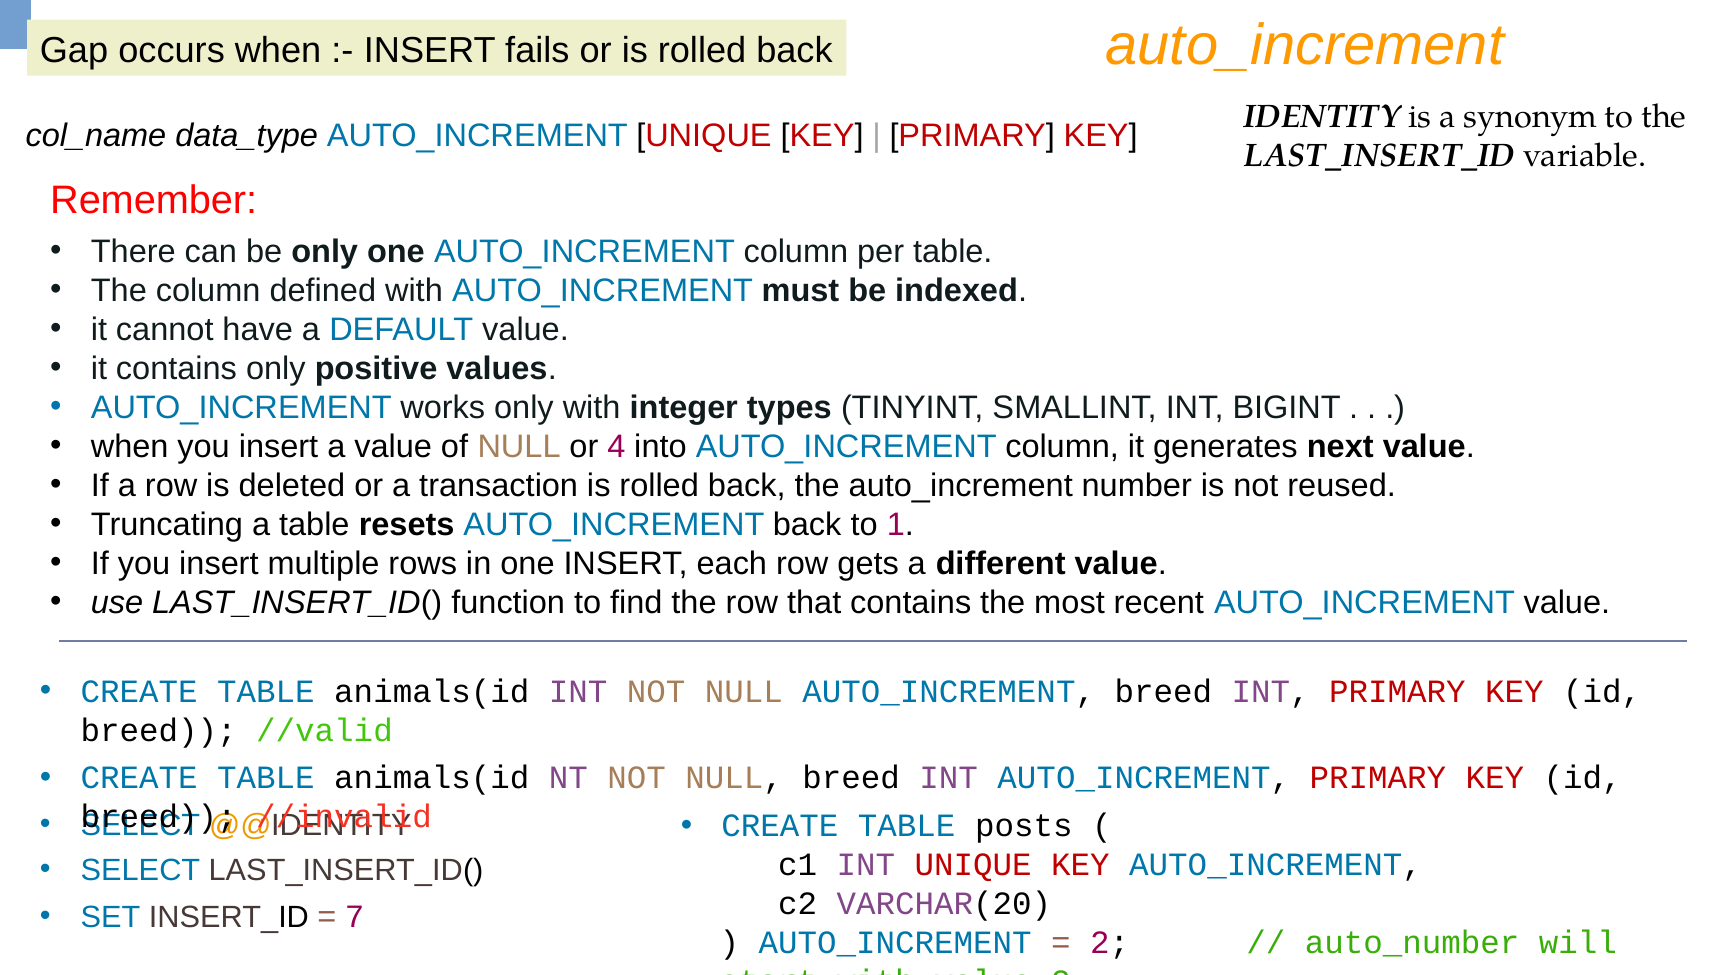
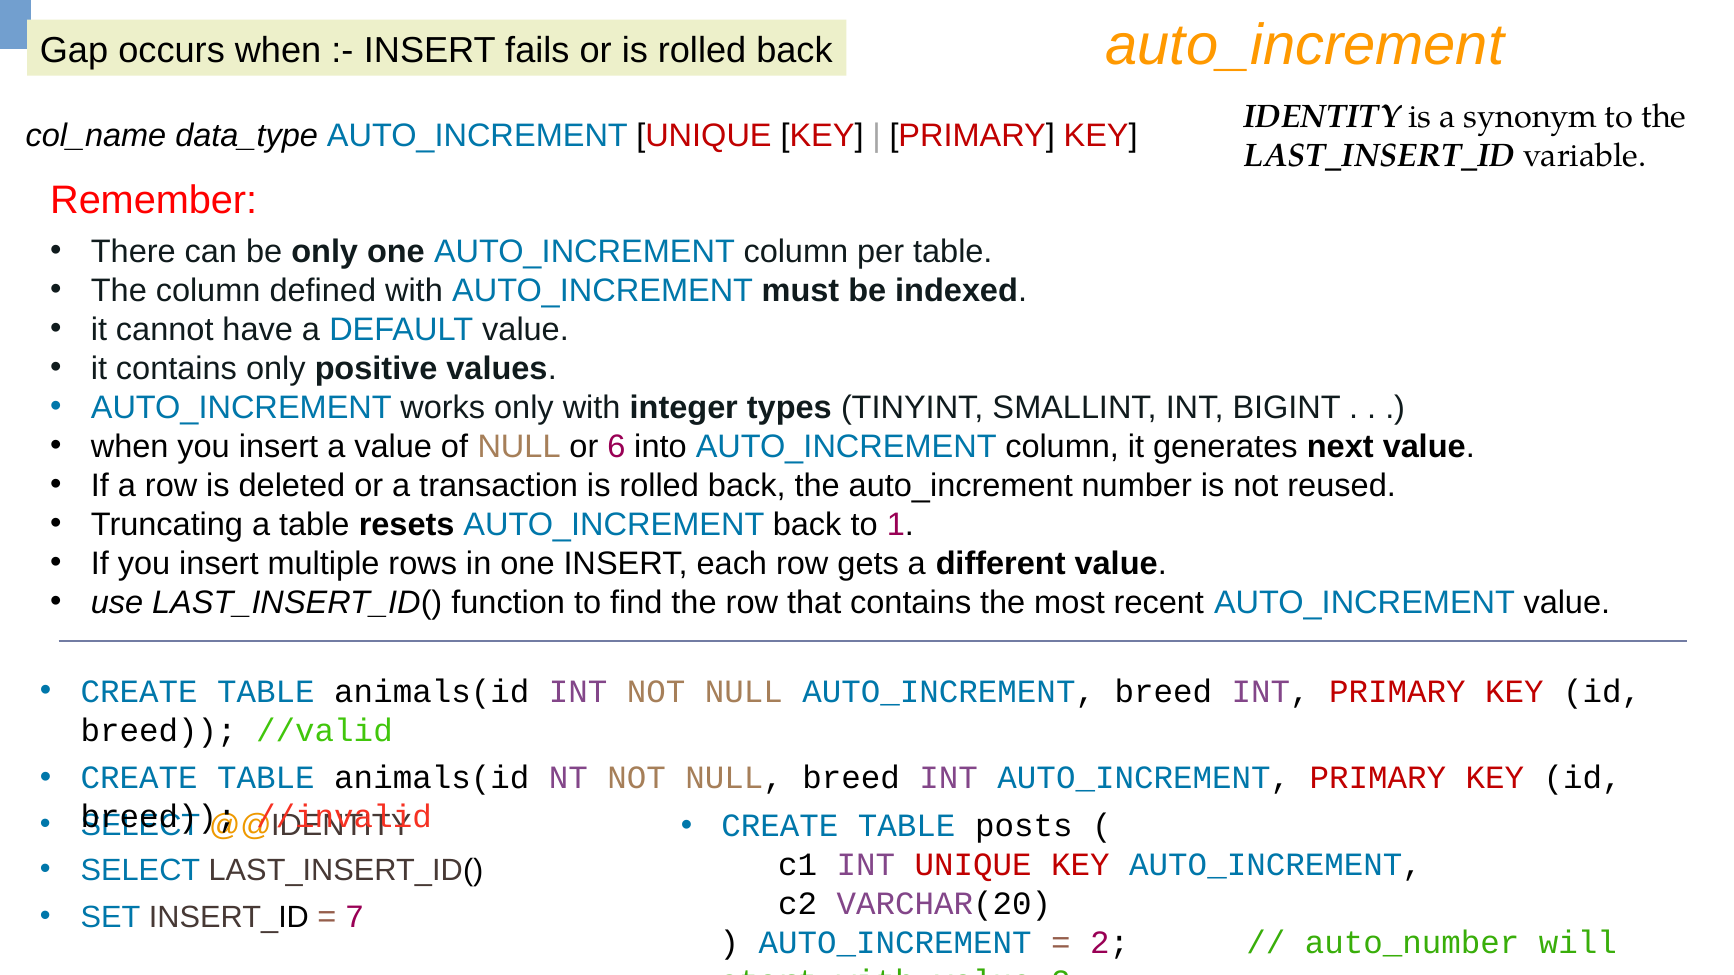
4: 4 -> 6 (616, 447)
